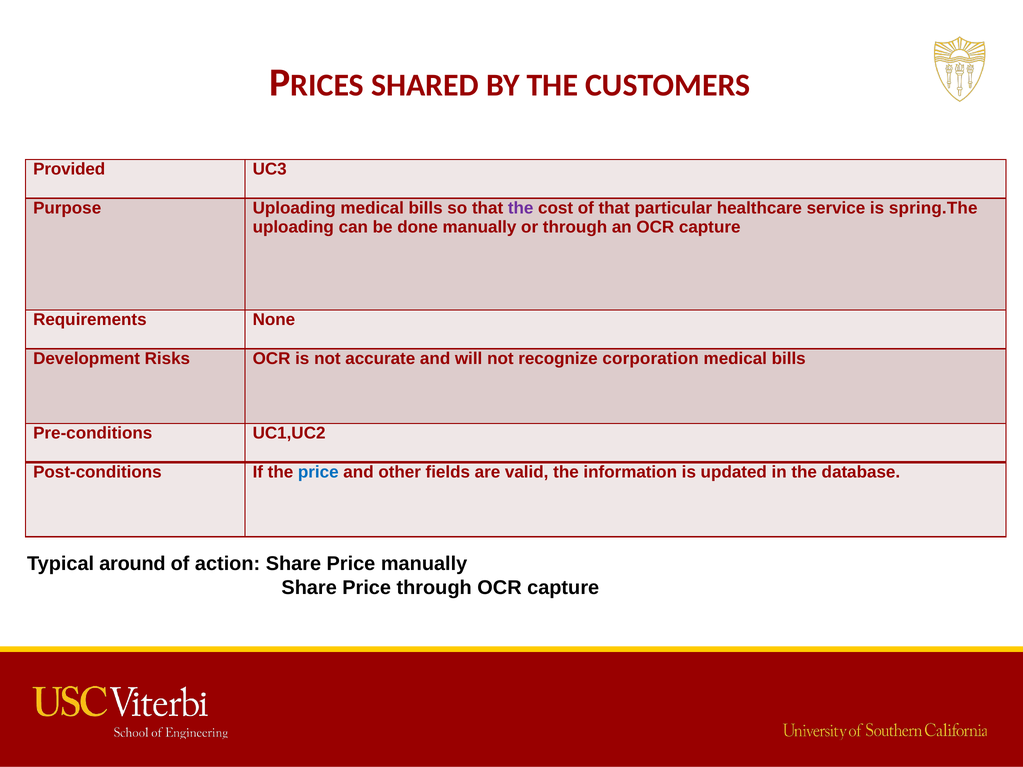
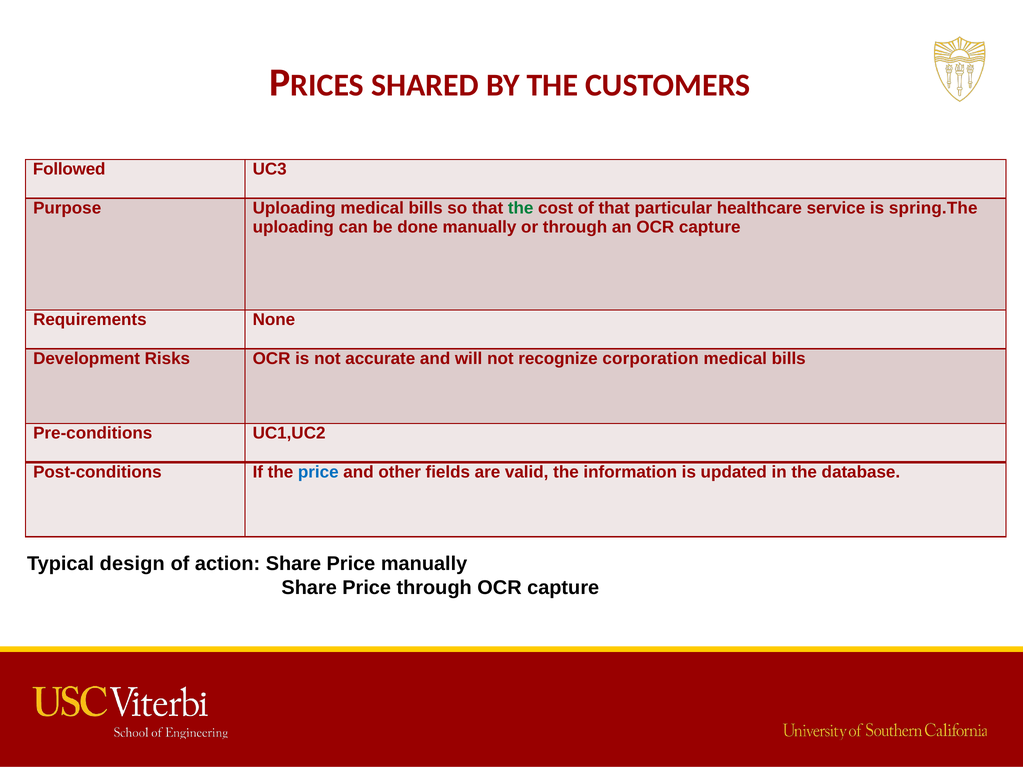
Provided: Provided -> Followed (69, 169)
the colour: purple -> green (521, 208)
around: around -> design (132, 564)
